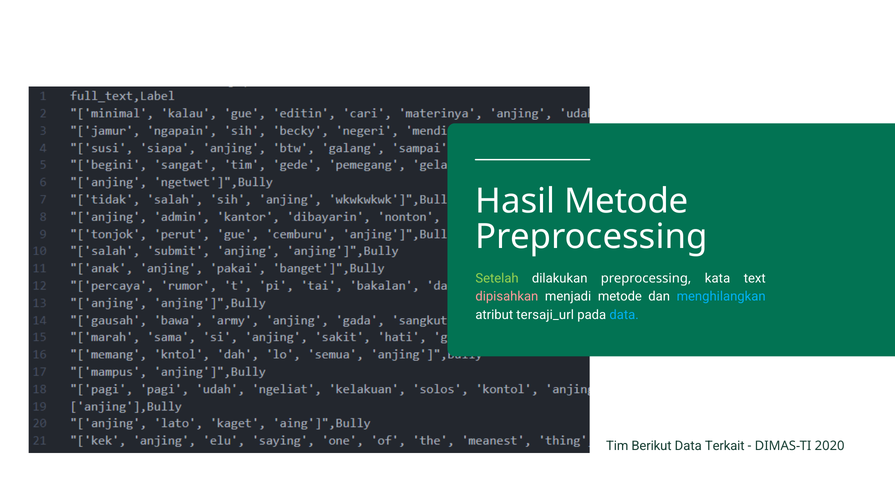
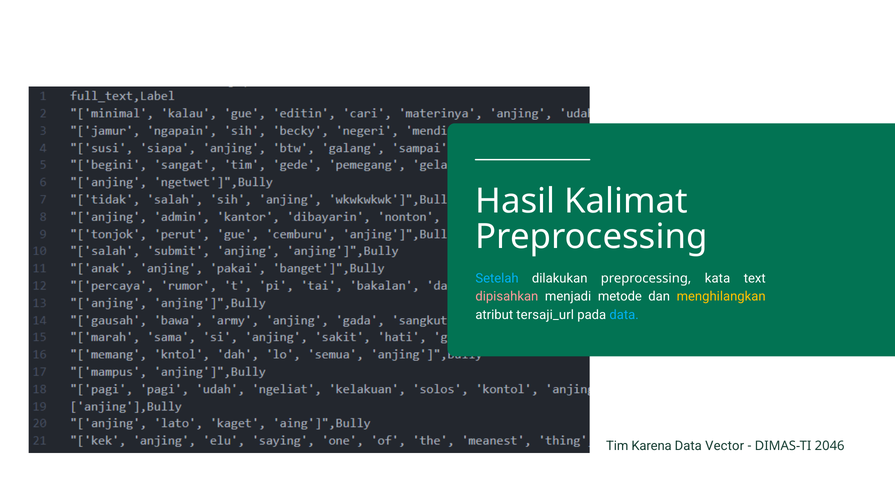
Hasil Metode: Metode -> Kalimat (626, 202)
Setelah colour: light green -> light blue (497, 279)
menghilangkan colour: light blue -> yellow (721, 297)
Berikut: Berikut -> Karena (652, 447)
Terkait: Terkait -> Vector (725, 447)
2020: 2020 -> 2046 (830, 447)
